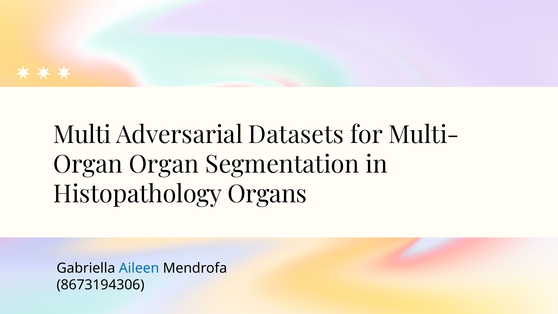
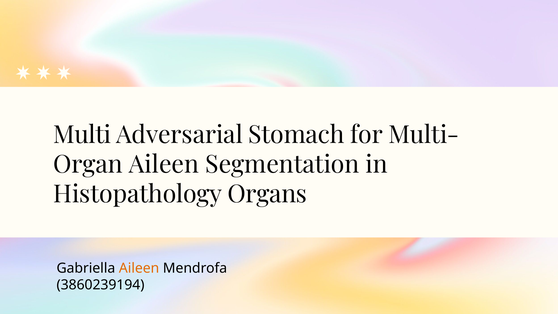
Datasets: Datasets -> Stomach (296, 135)
Organ: Organ -> Aileen (164, 165)
Aileen colour: blue -> orange (139, 268)
8673194306: 8673194306 -> 3860239194 (100, 285)
